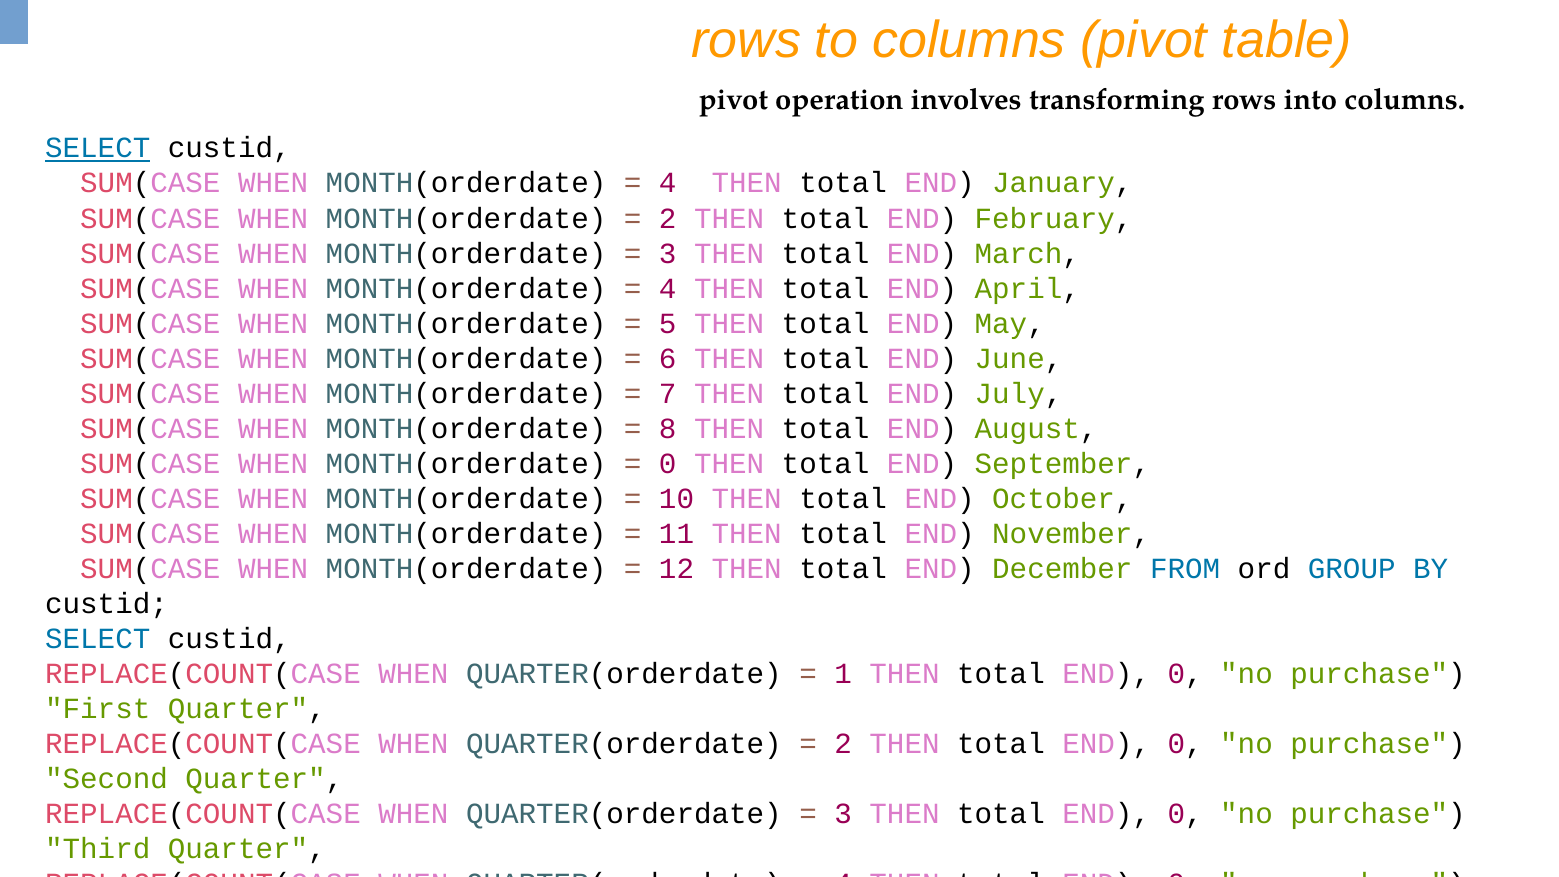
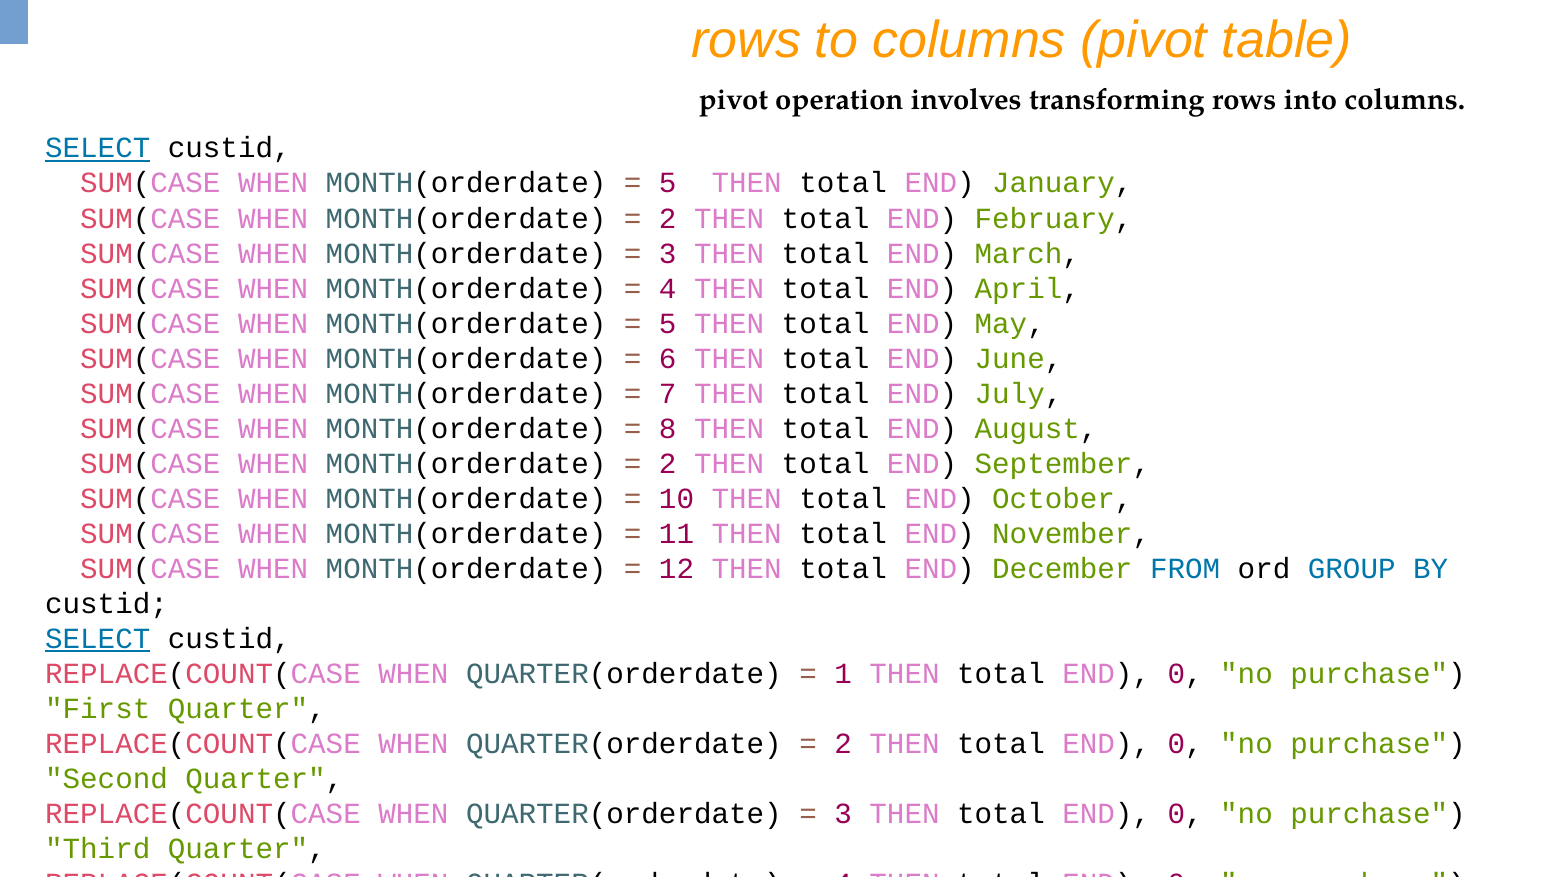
4: 4 -> 5 (668, 183)
0: 0 -> 2 (668, 464)
SELECT underline: none -> present (98, 639)
